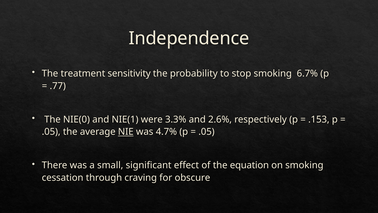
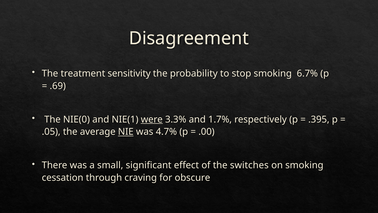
Independence: Independence -> Disagreement (189, 38)
.77: .77 -> .69 (58, 86)
were underline: none -> present (152, 119)
2.6%: 2.6% -> 1.7% (220, 119)
.153: .153 -> .395 (319, 119)
.05: .05 -> .00 (206, 132)
equation: equation -> switches (249, 165)
